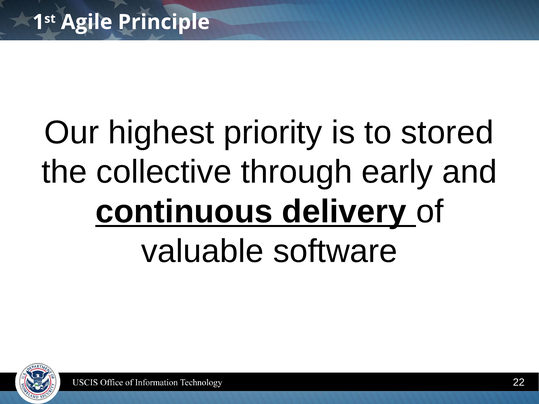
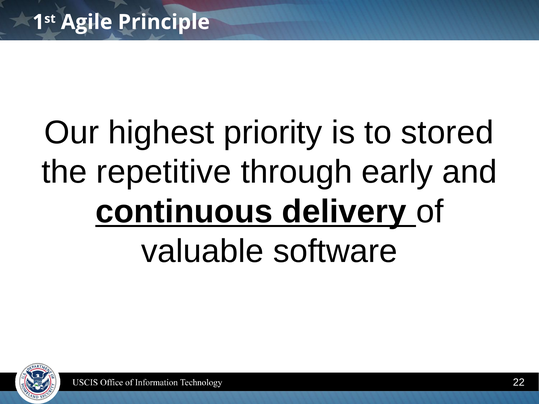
collective: collective -> repetitive (164, 172)
